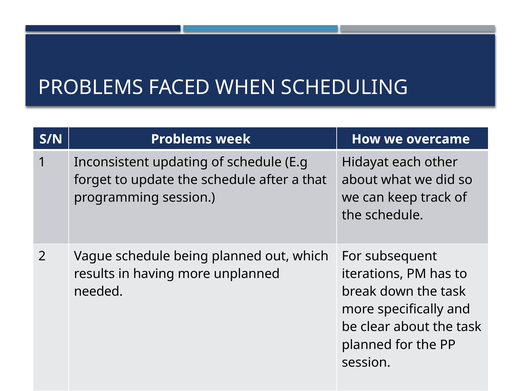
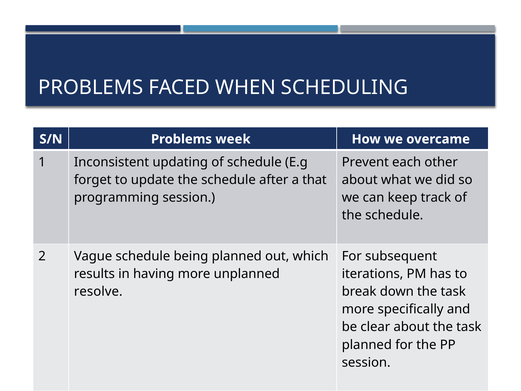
Hidayat: Hidayat -> Prevent (365, 162)
needed: needed -> resolve (98, 291)
